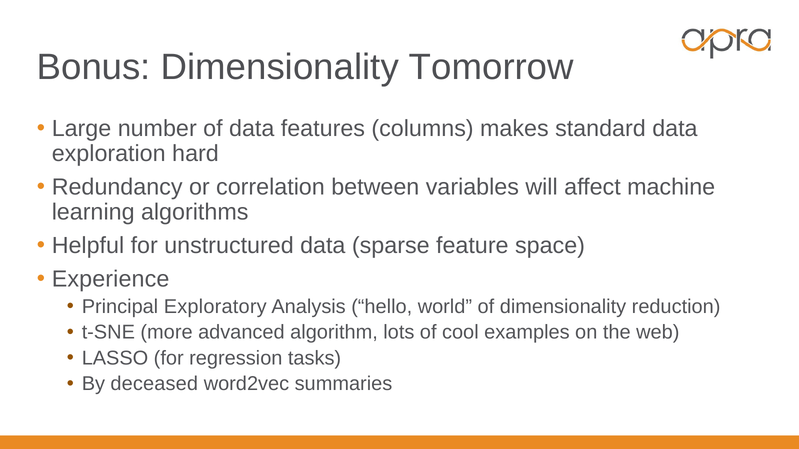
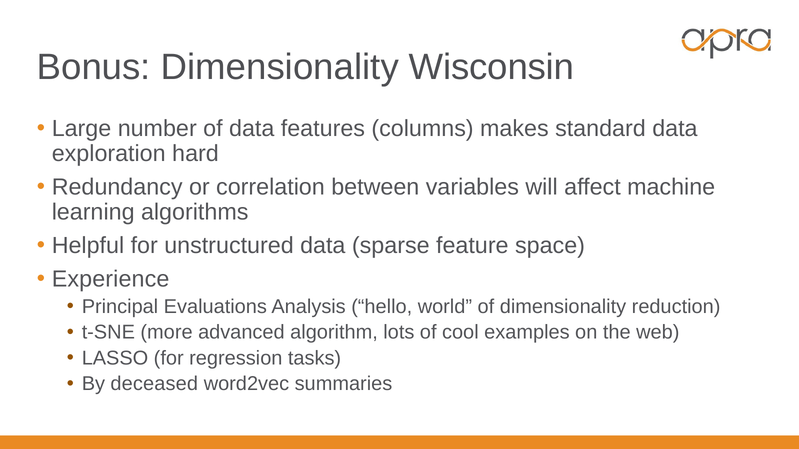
Tomorrow: Tomorrow -> Wisconsin (491, 67)
Exploratory: Exploratory -> Evaluations (215, 307)
